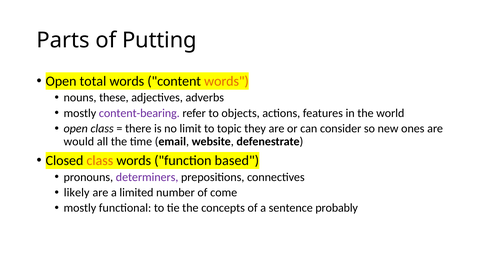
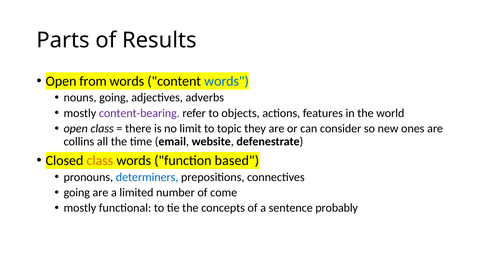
Putting: Putting -> Results (159, 40)
total: total -> from (93, 81)
words colour: orange -> blue (226, 81)
nouns these: these -> going (114, 98)
would: would -> collins (79, 142)
determiners colour: purple -> blue (147, 177)
likely: likely -> going (77, 193)
